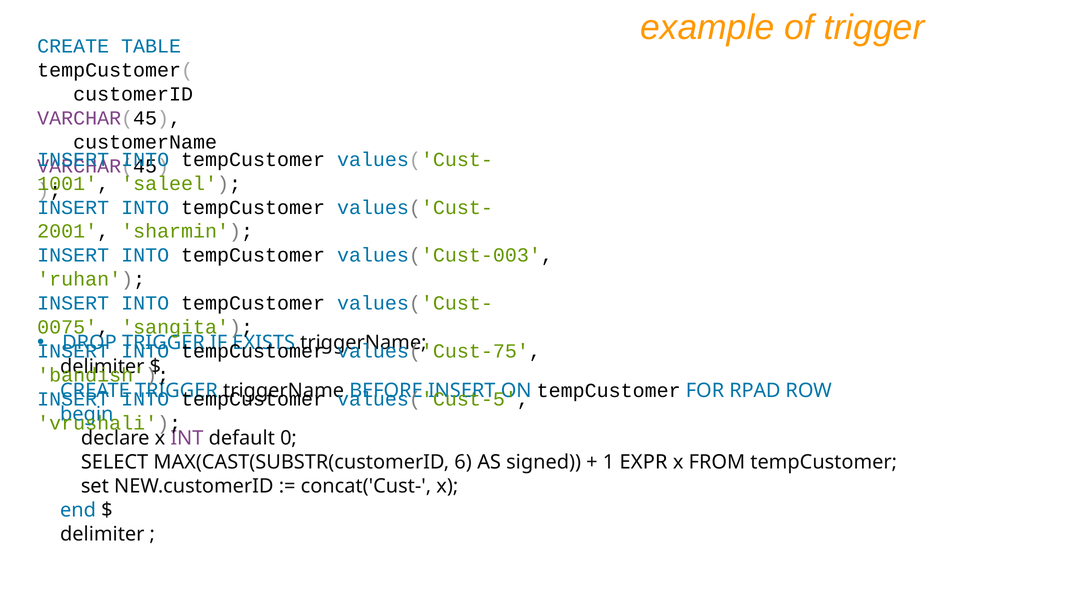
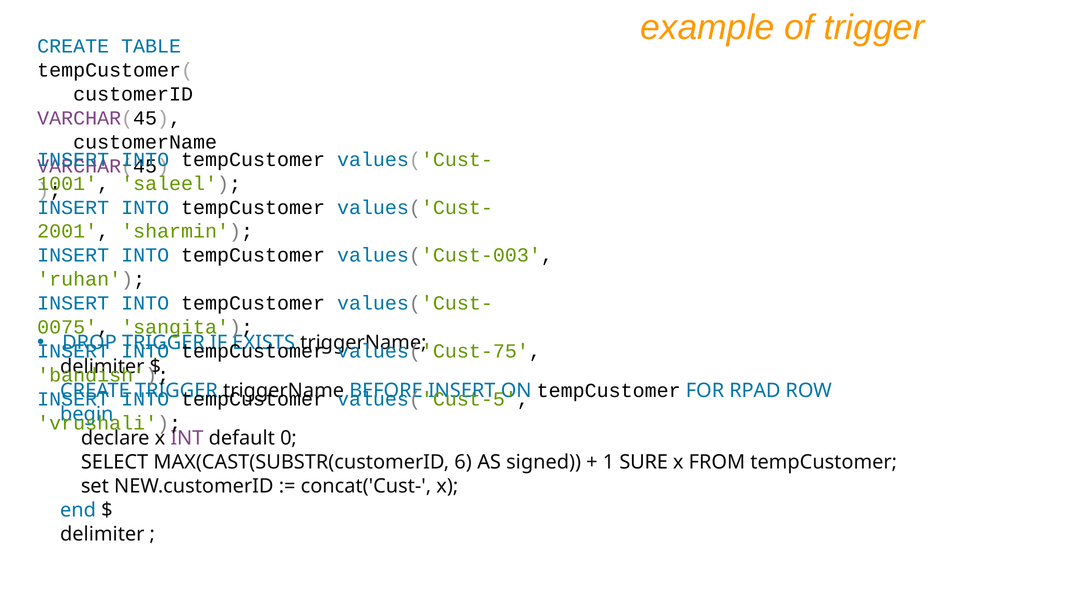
EXPR: EXPR -> SURE (644, 463)
